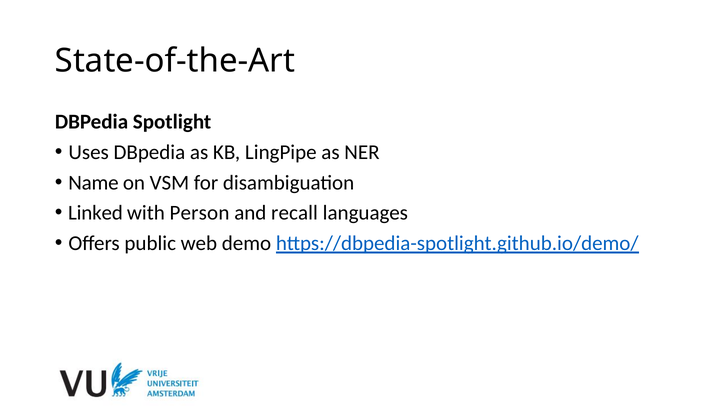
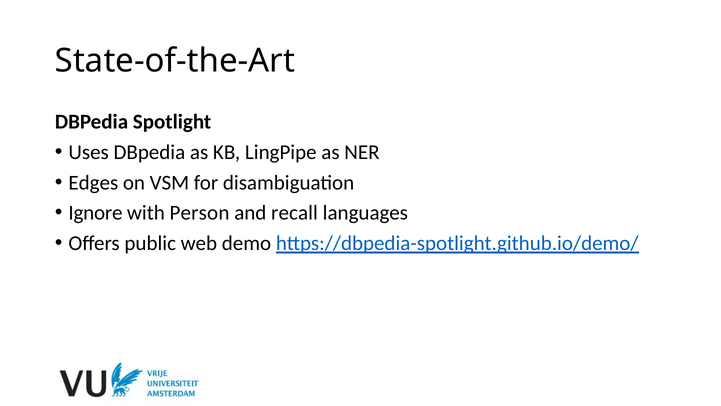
Name: Name -> Edges (93, 182)
Linked: Linked -> Ignore (95, 213)
